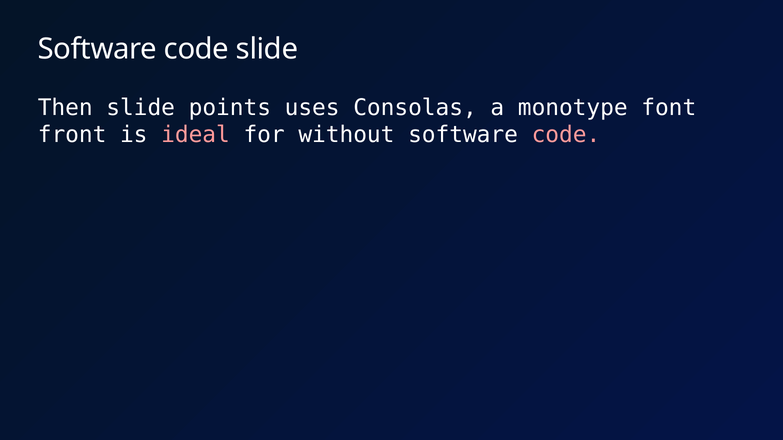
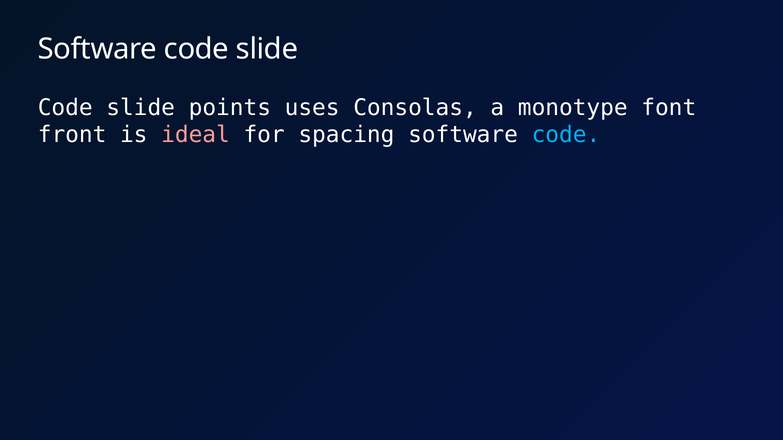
Then: Then -> Code (65, 108)
without: without -> spacing (346, 135)
code colour: pink -> light blue (566, 135)
